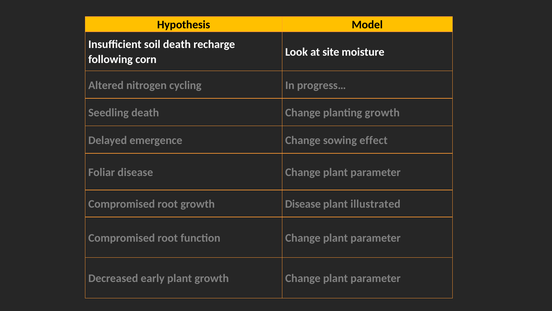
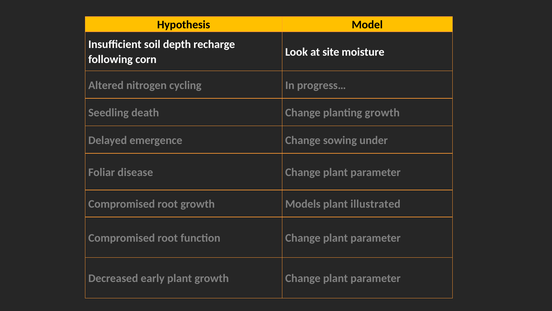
soil death: death -> depth (177, 44)
effect: effect -> under (374, 140)
growth Disease: Disease -> Models (303, 204)
